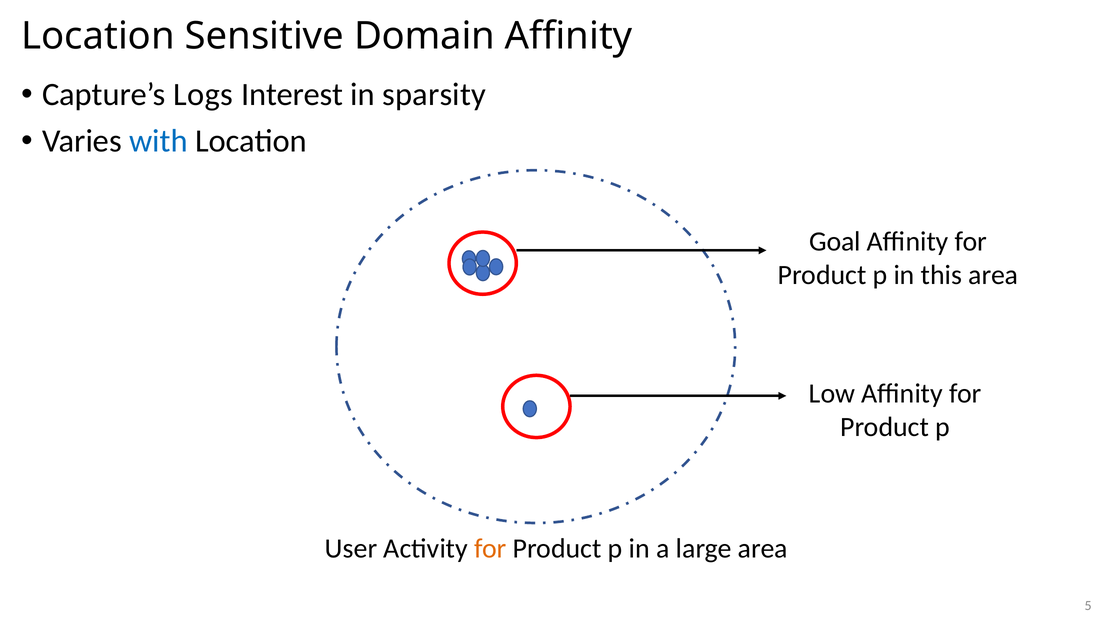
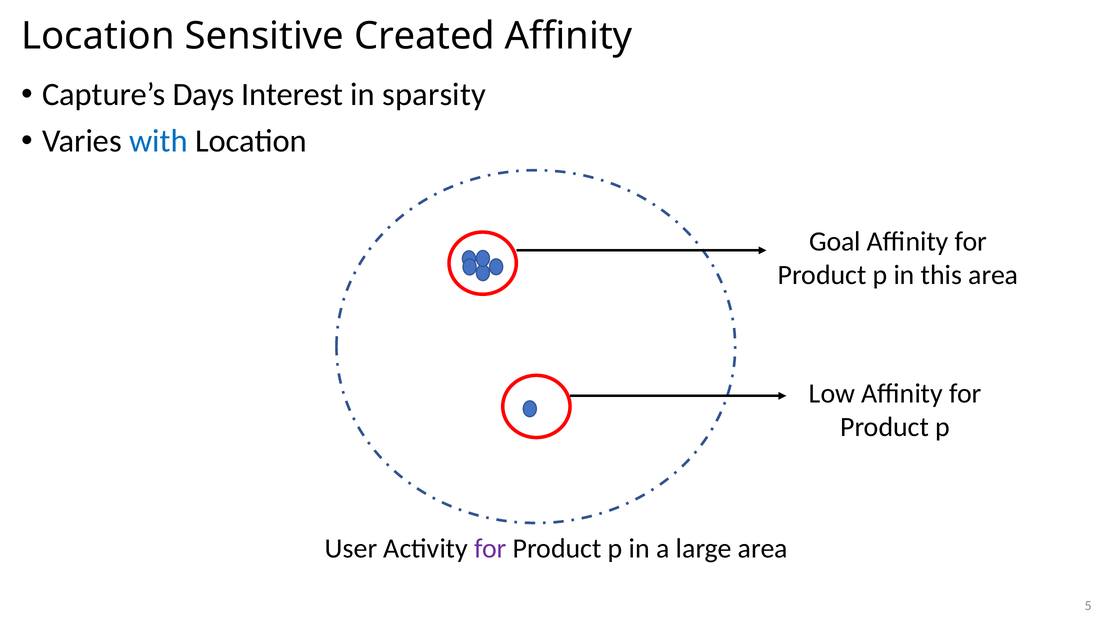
Domain: Domain -> Created (425, 36)
Logs: Logs -> Days (204, 95)
for colour: orange -> purple (490, 549)
